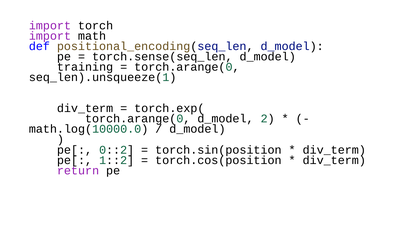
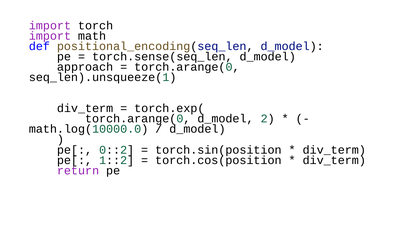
training: training -> approach (85, 67)
